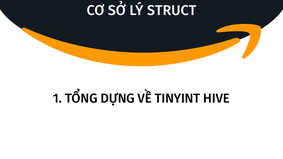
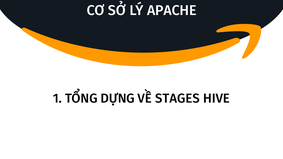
STRUCT: STRUCT -> APACHE (172, 11)
TINYINT: TINYINT -> STAGES (177, 99)
